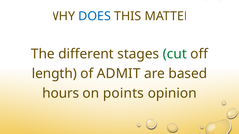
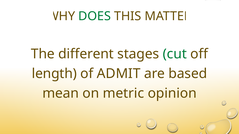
DOES colour: blue -> green (95, 16)
hours: hours -> mean (61, 94)
points: points -> metric (123, 94)
